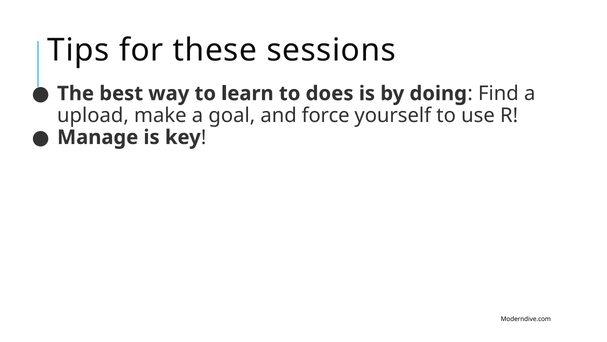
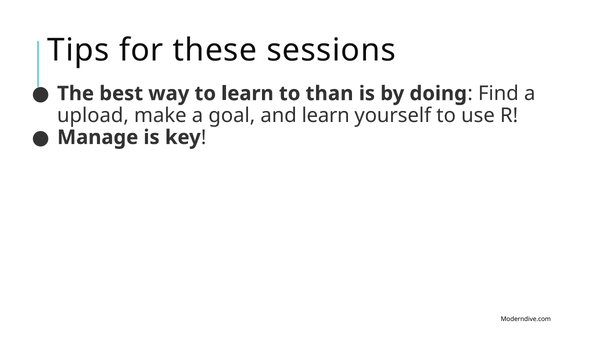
does: does -> than (330, 93)
and force: force -> learn (326, 115)
